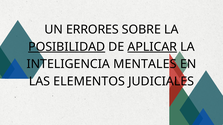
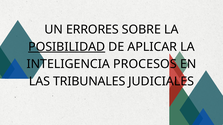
APLICAR underline: present -> none (152, 47)
MENTALES: MENTALES -> PROCESOS (145, 64)
ELEMENTOS: ELEMENTOS -> TRIBUNALES (89, 82)
